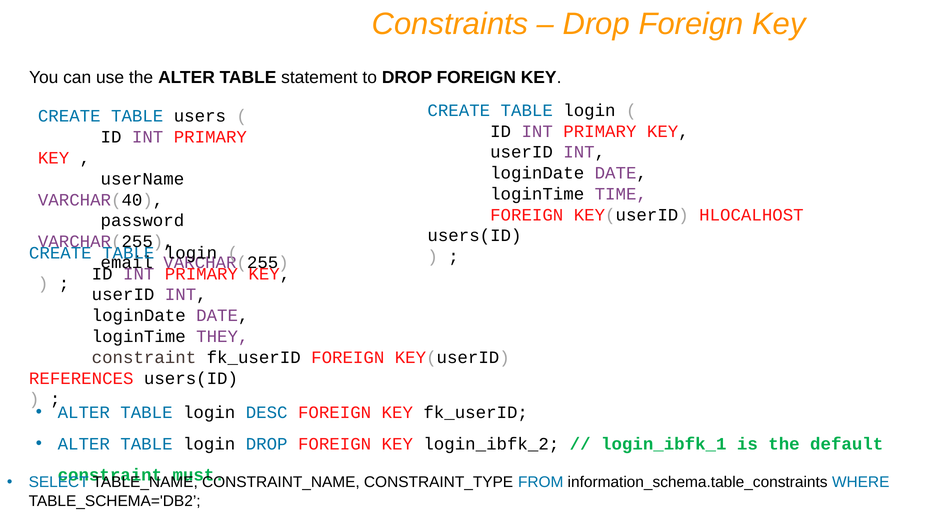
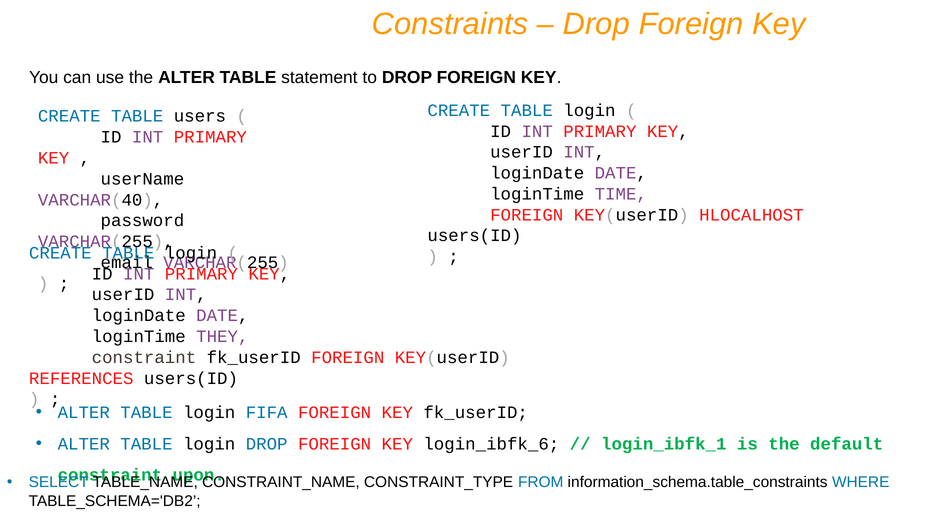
DESC: DESC -> FIFA (267, 413)
login_ibfk_2: login_ibfk_2 -> login_ibfk_6 (491, 444)
must: must -> upon (199, 476)
